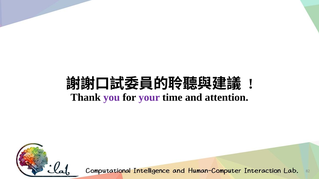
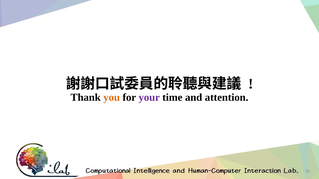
you colour: purple -> orange (112, 98)
